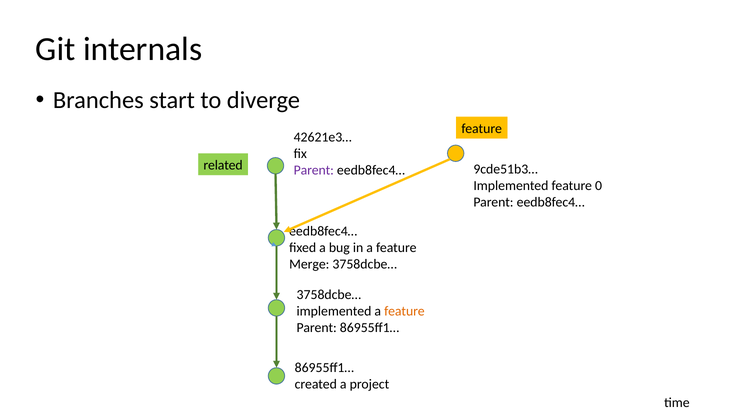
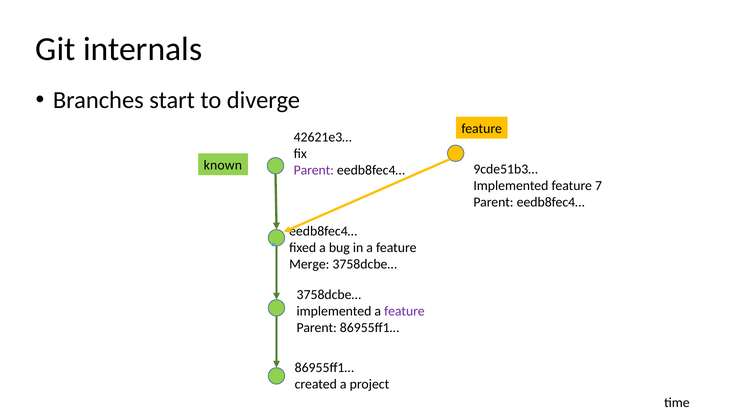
related: related -> known (223, 165)
0: 0 -> 7 (599, 186)
feature colour: orange -> purple (404, 311)
